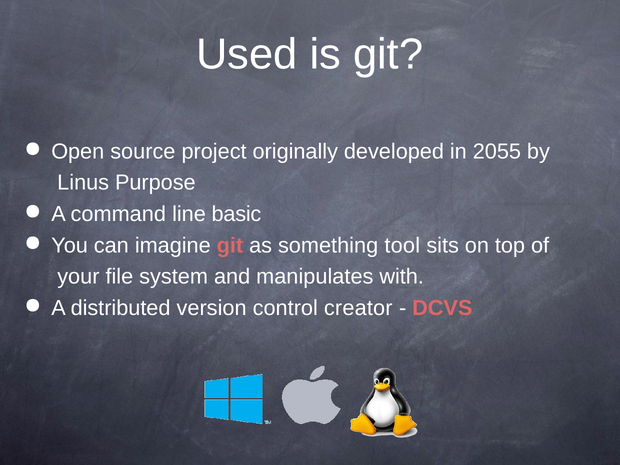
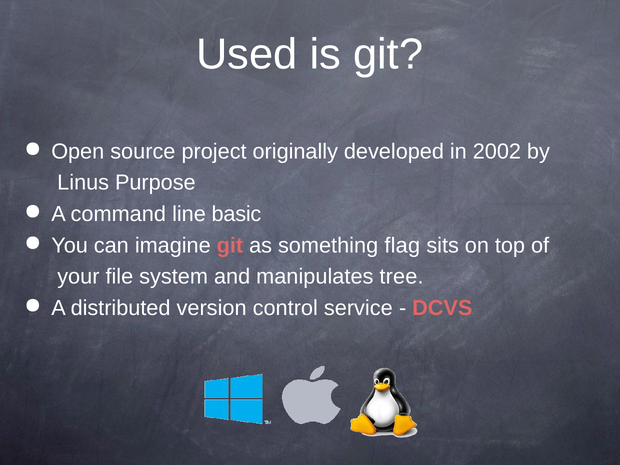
2055: 2055 -> 2002 (497, 151)
tool: tool -> flag (402, 245)
with: with -> tree (402, 277)
creator: creator -> service (358, 308)
